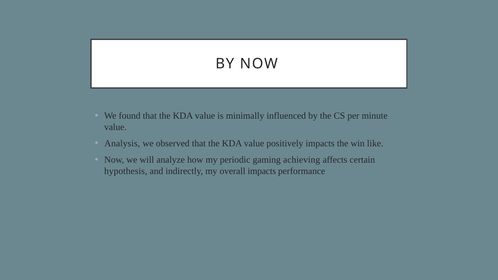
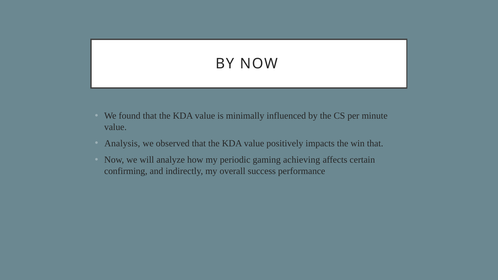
win like: like -> that (375, 143)
hypothesis: hypothesis -> confirming (126, 171)
overall impacts: impacts -> success (262, 171)
